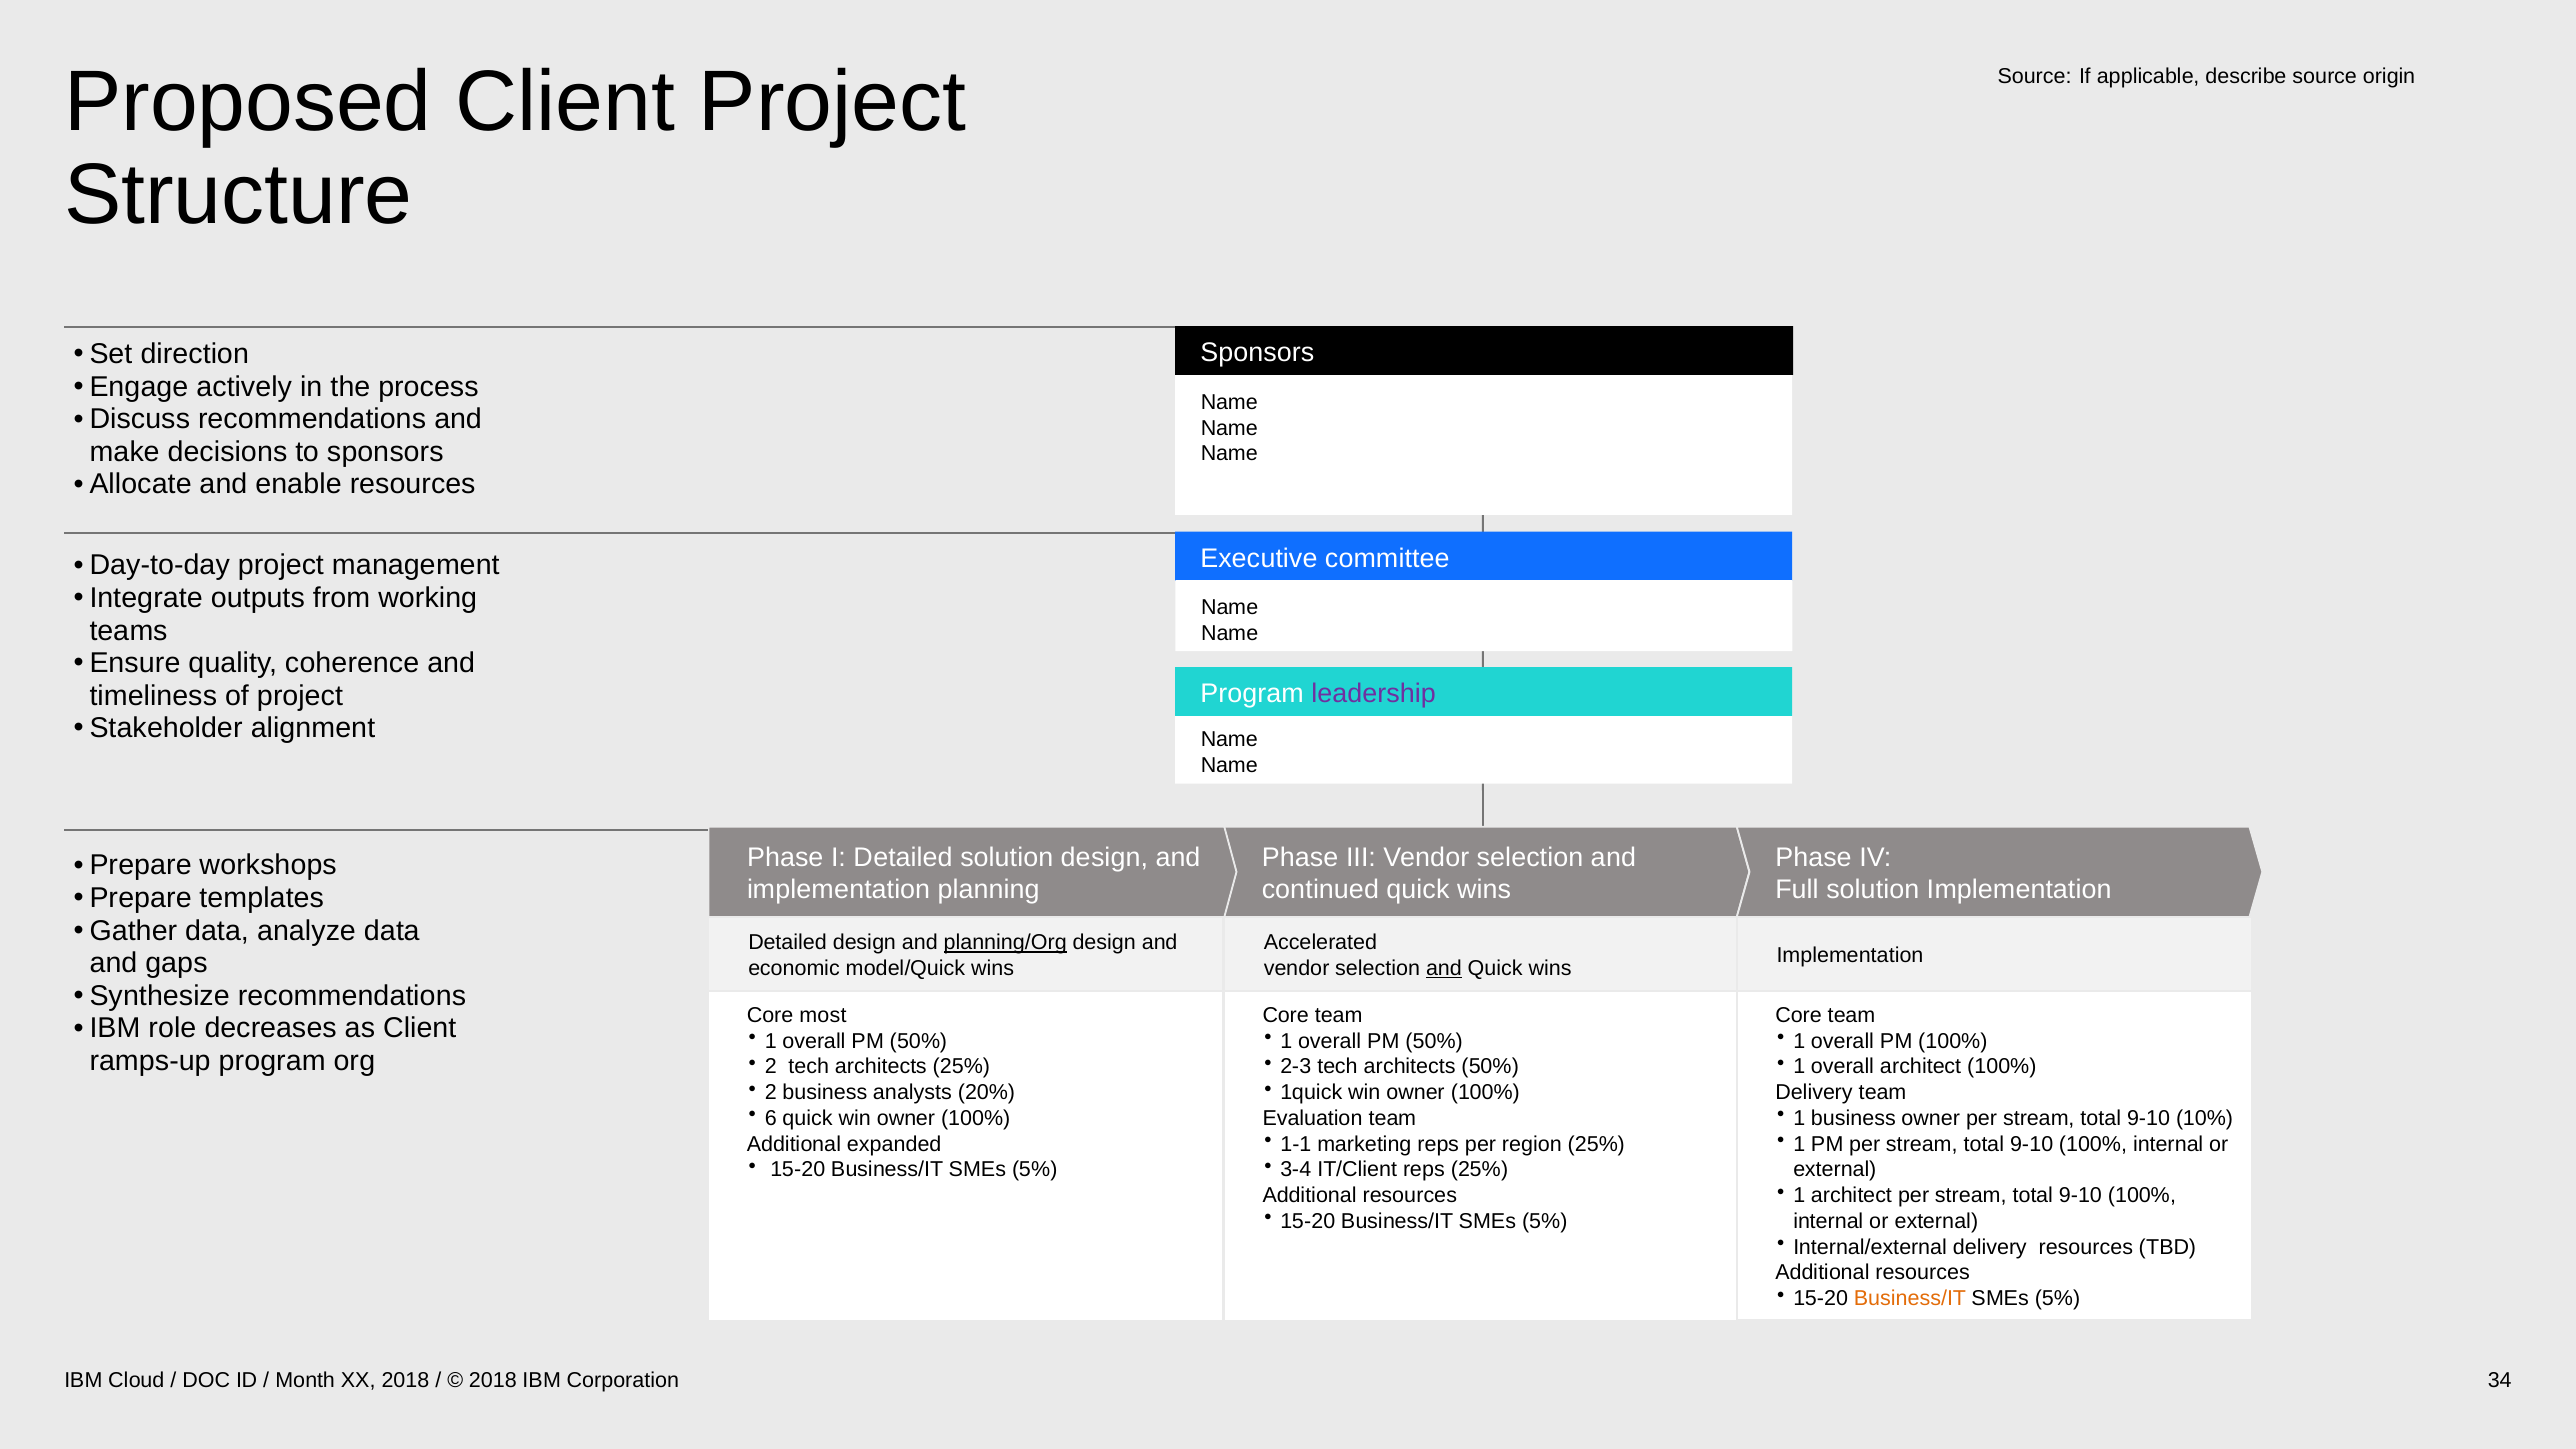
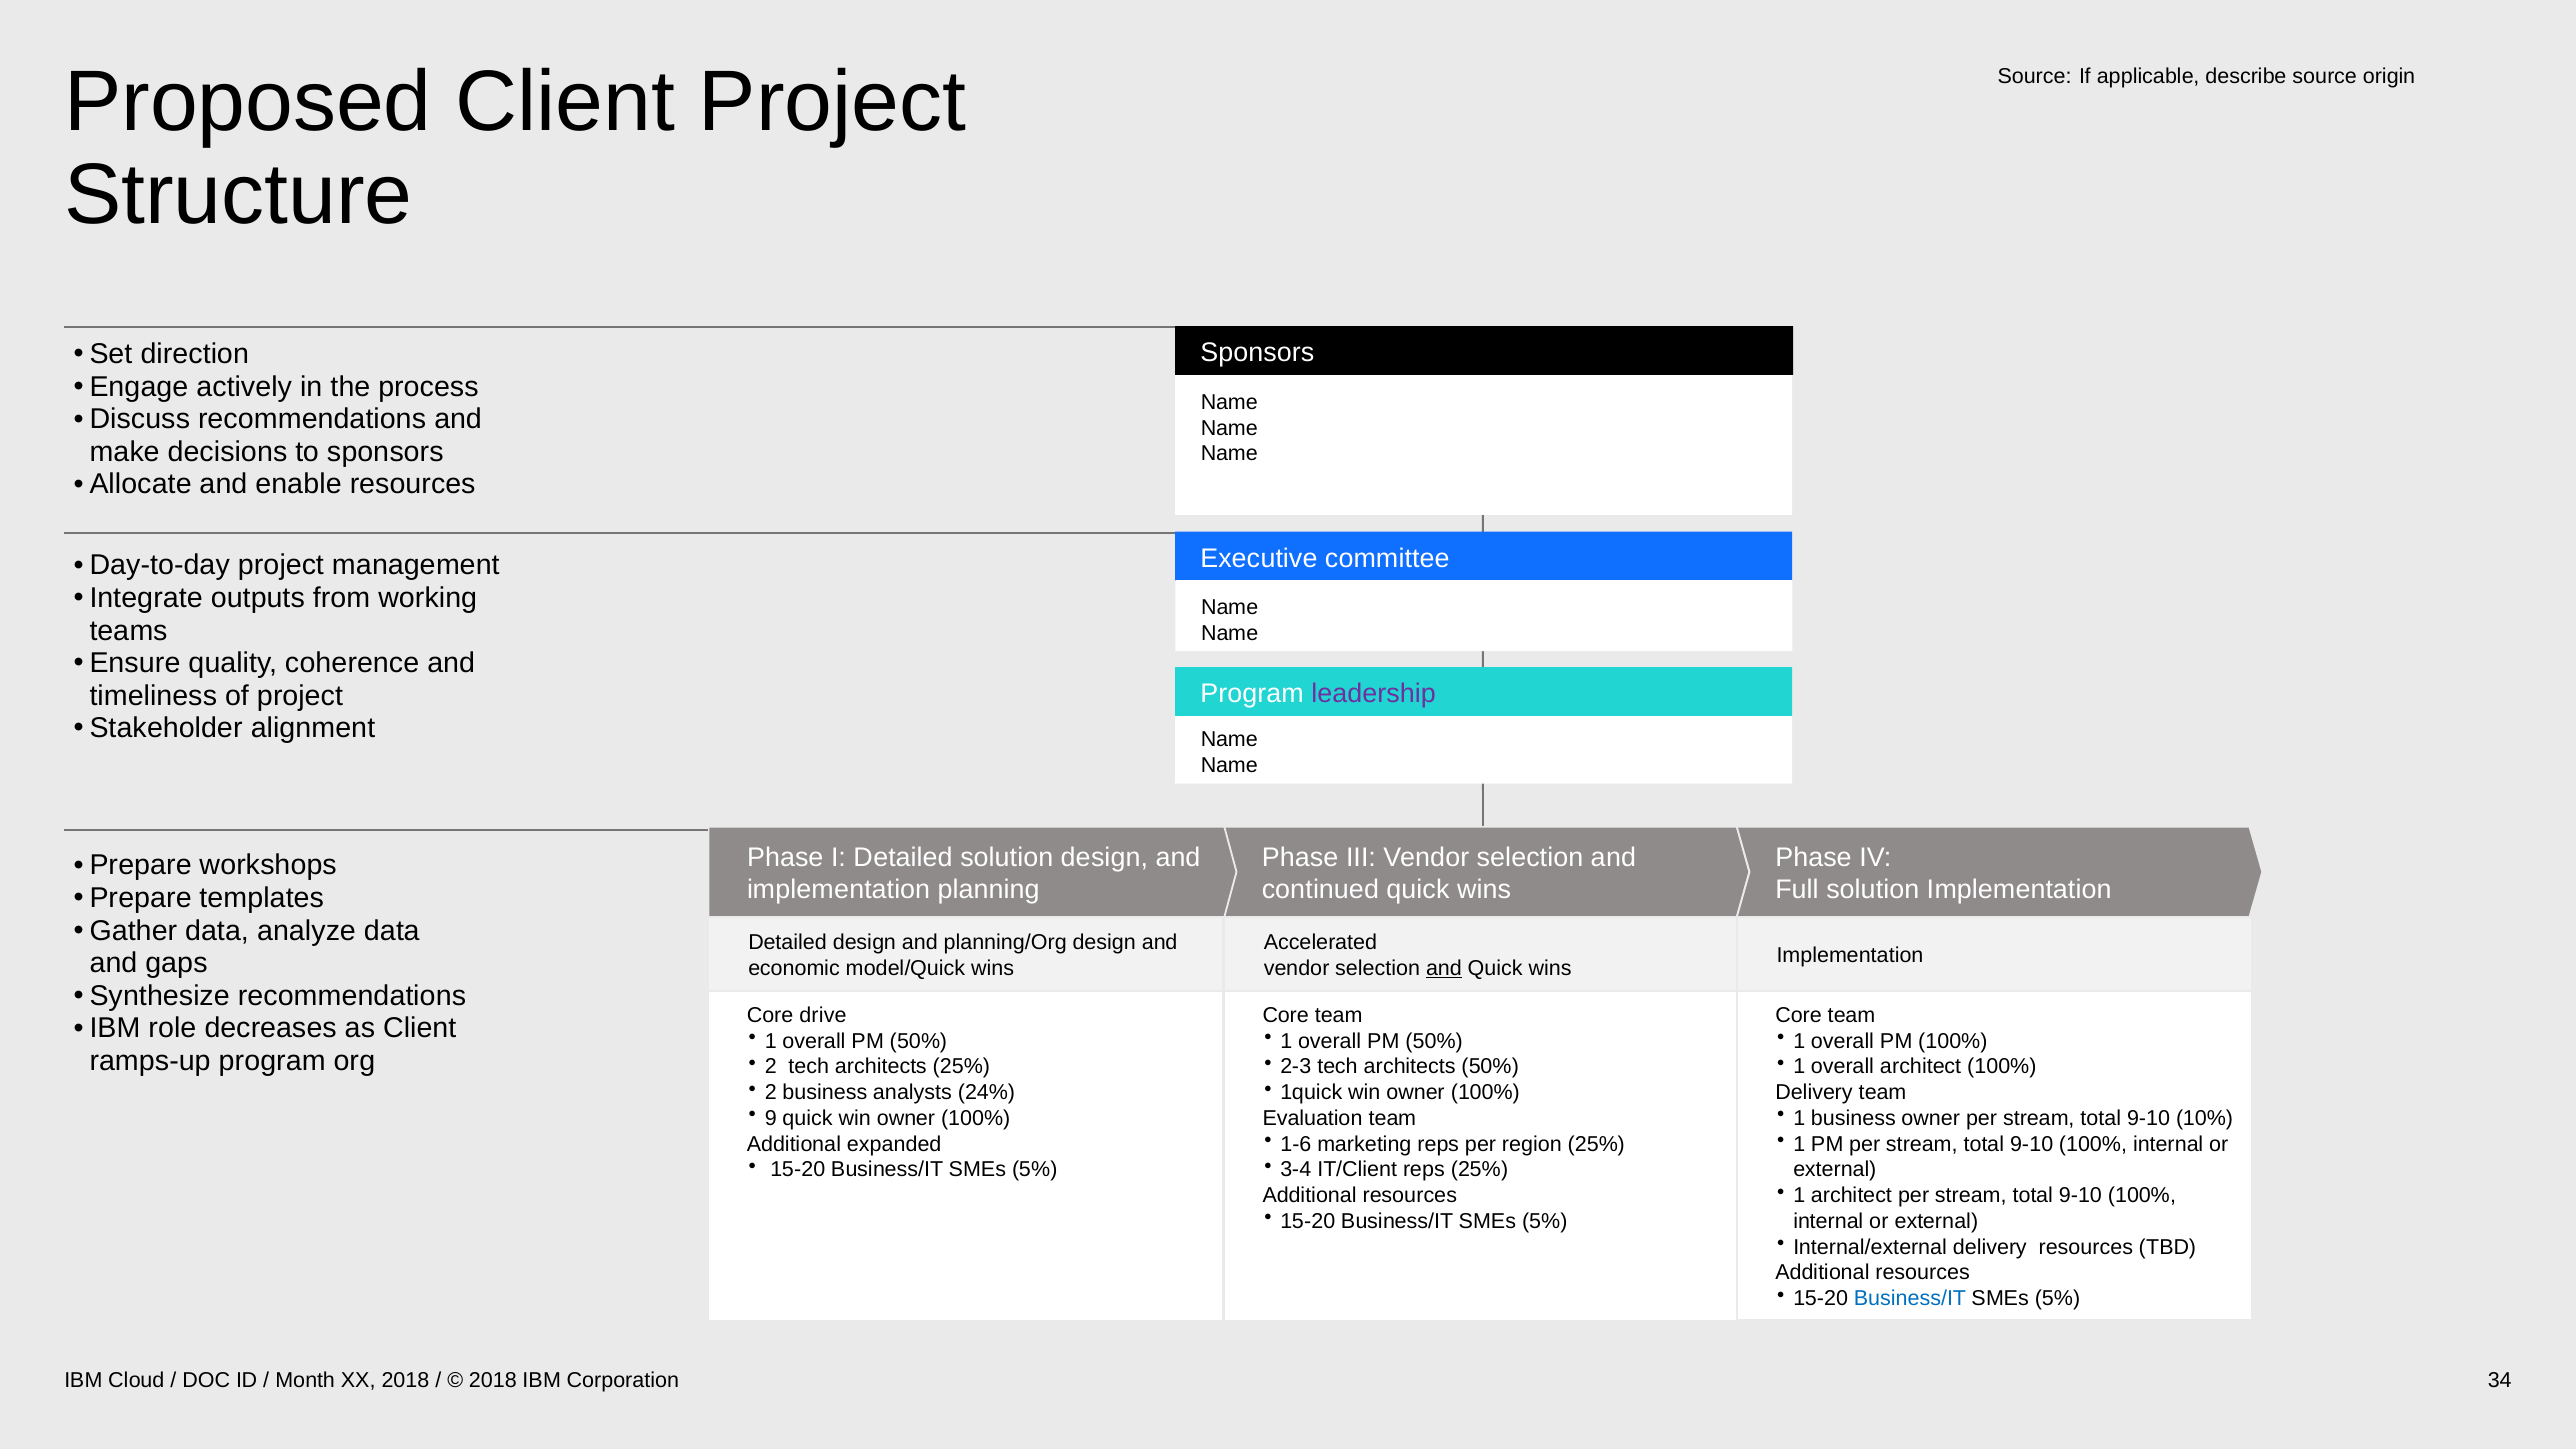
planning/Org underline: present -> none (1005, 943)
most: most -> drive (823, 1015)
20%: 20% -> 24% (986, 1093)
6: 6 -> 9 (771, 1118)
1-1: 1-1 -> 1-6 (1296, 1144)
Business/IT colour: orange -> blue (1910, 1299)
